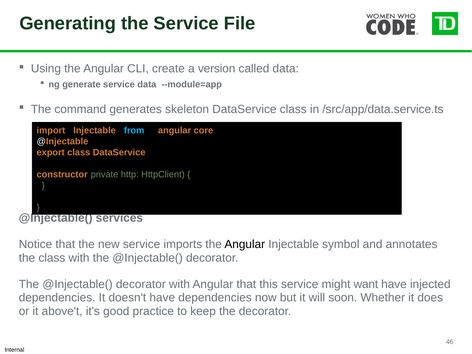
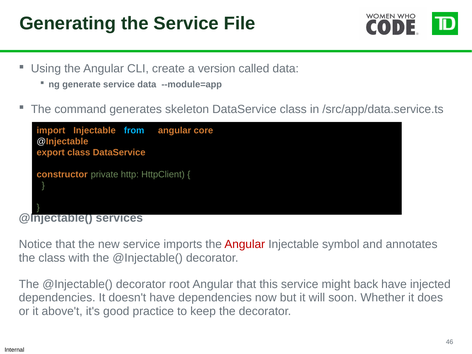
Angular colour: black -> red (245, 244)
decorator with: with -> root (179, 284)
want: want -> back (366, 284)
